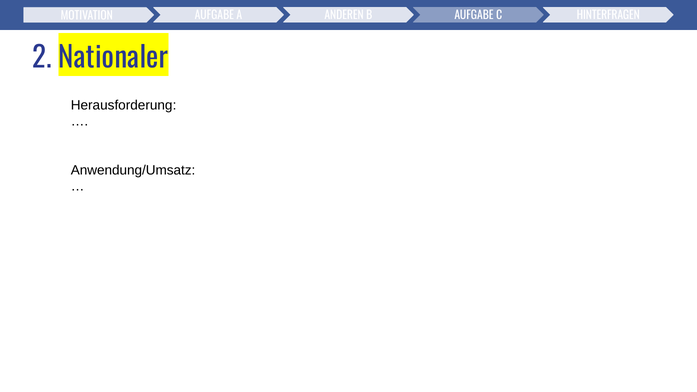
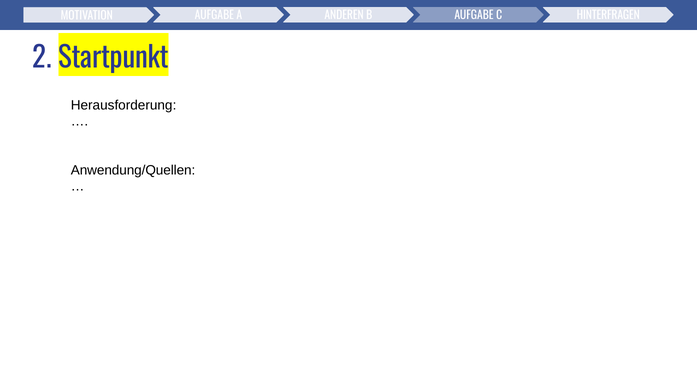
Nationaler: Nationaler -> Startpunkt (114, 58)
Anwendung/Umsatz: Anwendung/Umsatz -> Anwendung/Quellen (133, 170)
